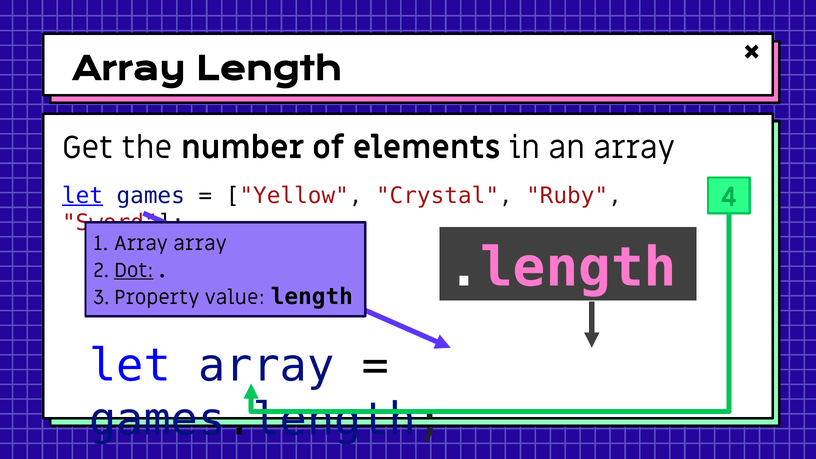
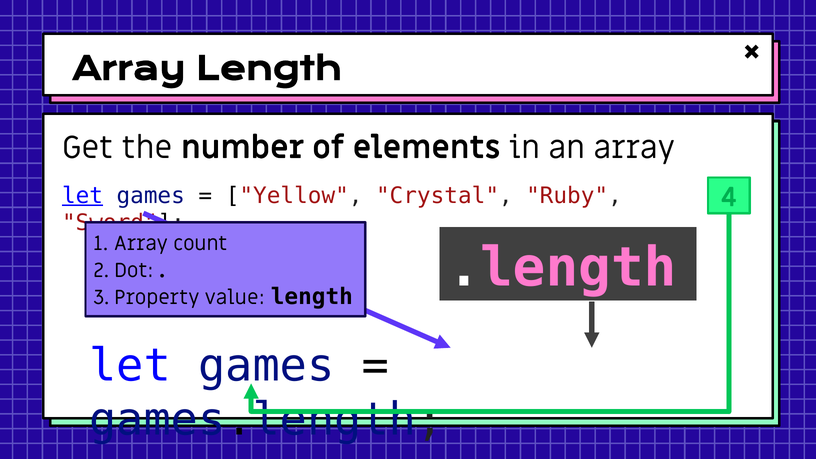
Array array: array -> count (200, 244)
Dot underline: present -> none (134, 270)
array: array -> games (266, 366)
